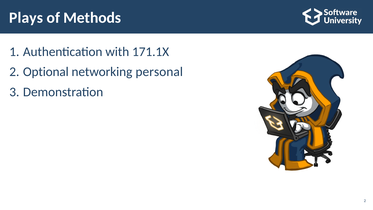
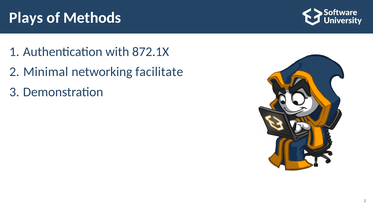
171.1X: 171.1X -> 872.1X (151, 52)
Optional: Optional -> Minimal (46, 72)
personal: personal -> facilitate (159, 72)
